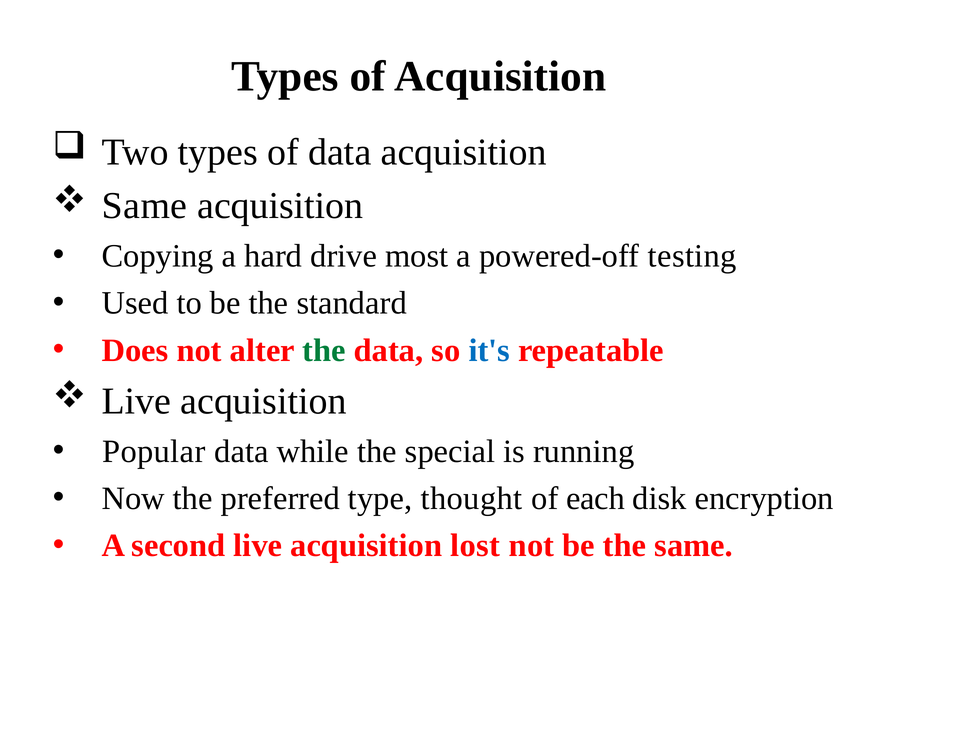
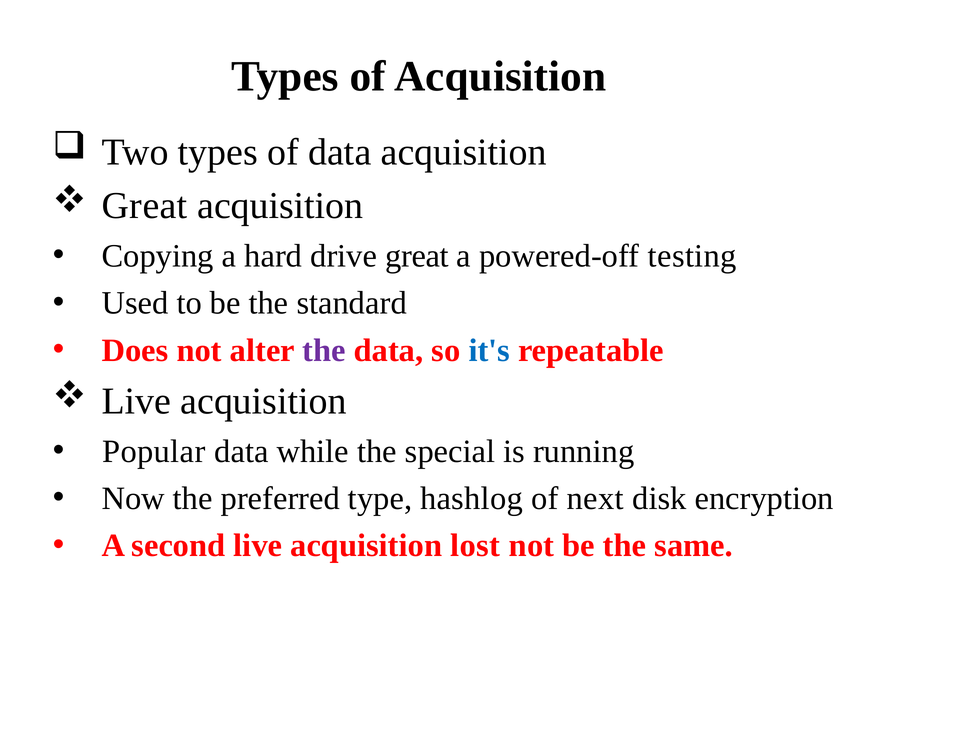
Same: Same -> Great (145, 206)
drive most: most -> great (417, 256)
the colour: green -> purple (324, 350)
thought: thought -> hashlog (472, 498)
each: each -> next (595, 498)
